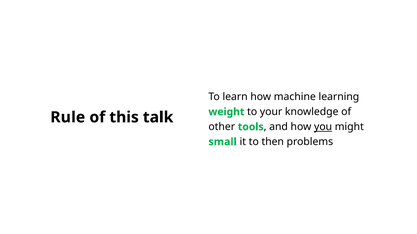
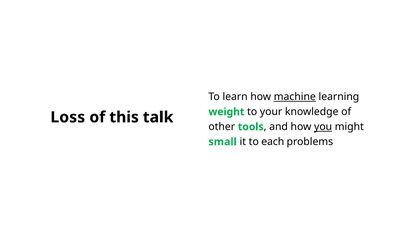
machine underline: none -> present (295, 97)
Rule: Rule -> Loss (68, 118)
then: then -> each (273, 142)
